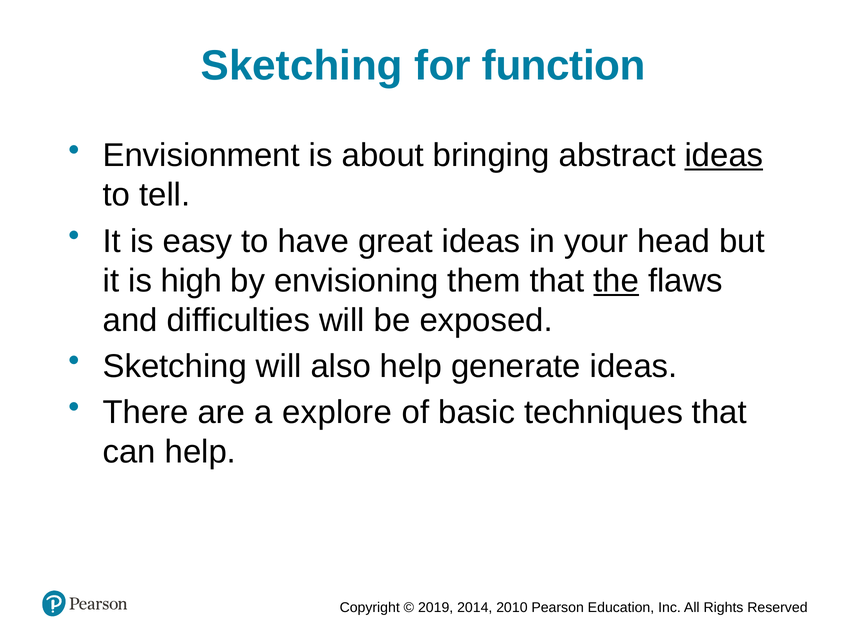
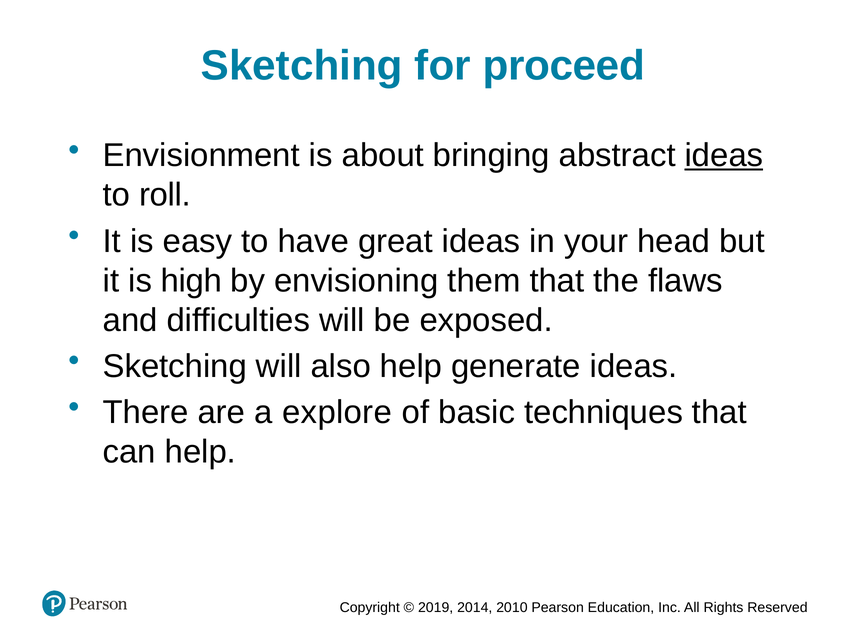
function: function -> proceed (564, 66)
tell: tell -> roll (165, 195)
the underline: present -> none (616, 281)
